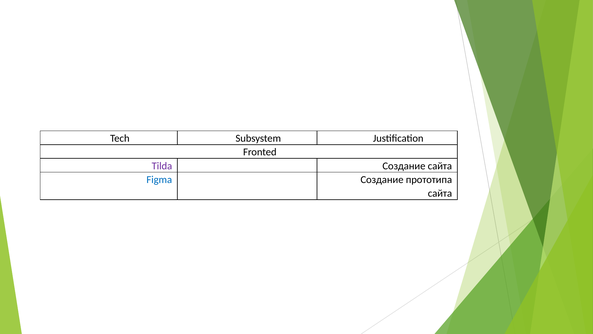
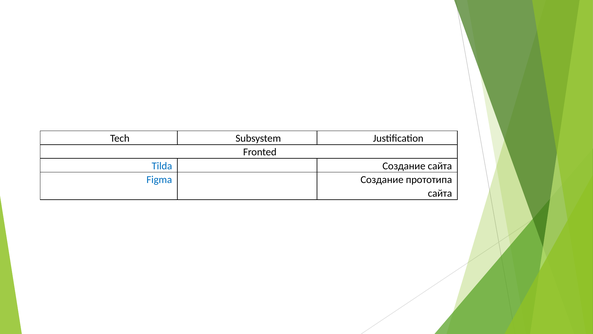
Tilda colour: purple -> blue (162, 166)
